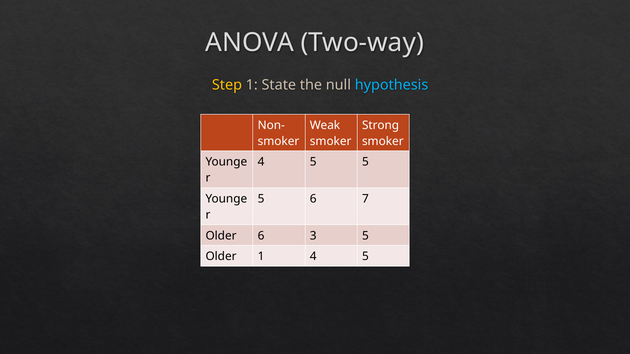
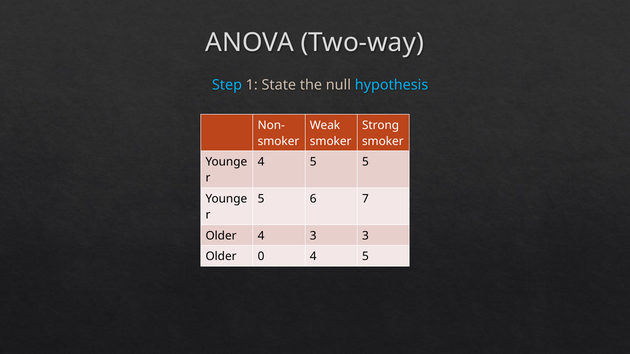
Step colour: yellow -> light blue (227, 85)
Older 6: 6 -> 4 (261, 236)
3 5: 5 -> 3 (365, 236)
Older 1: 1 -> 0 (261, 257)
